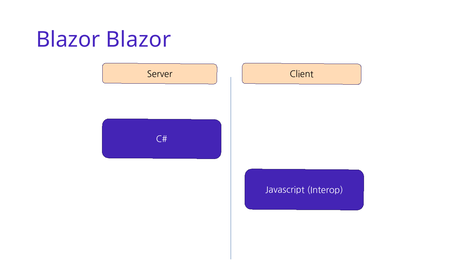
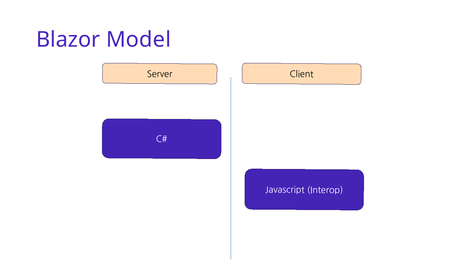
Blazor Blazor: Blazor -> Model (138, 40)
